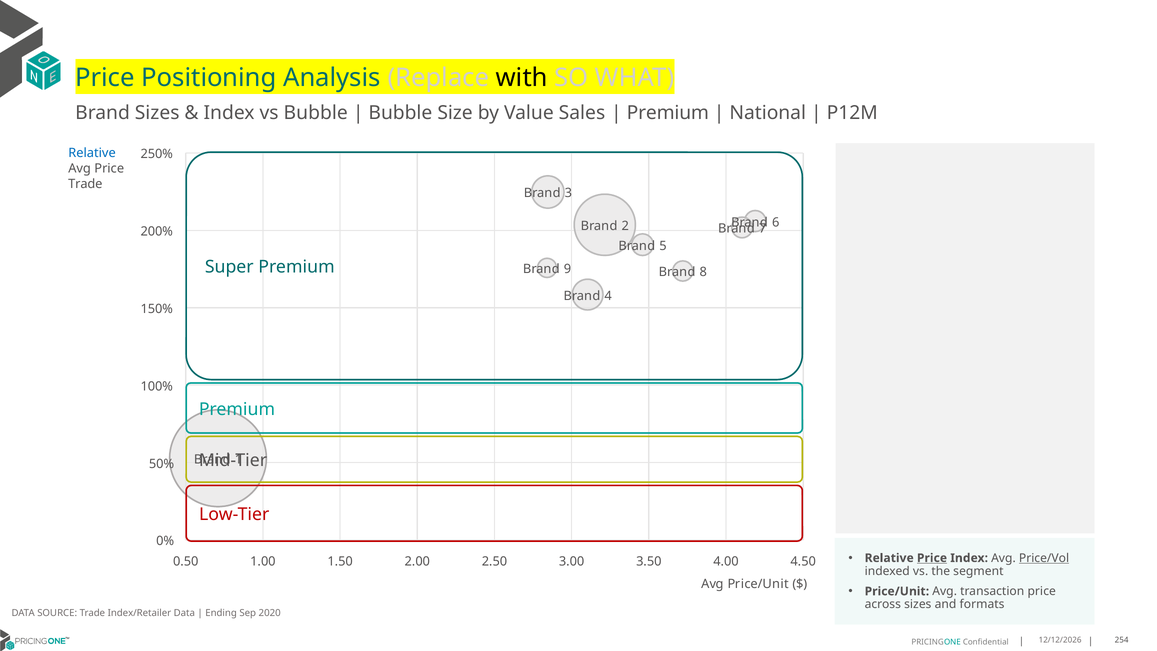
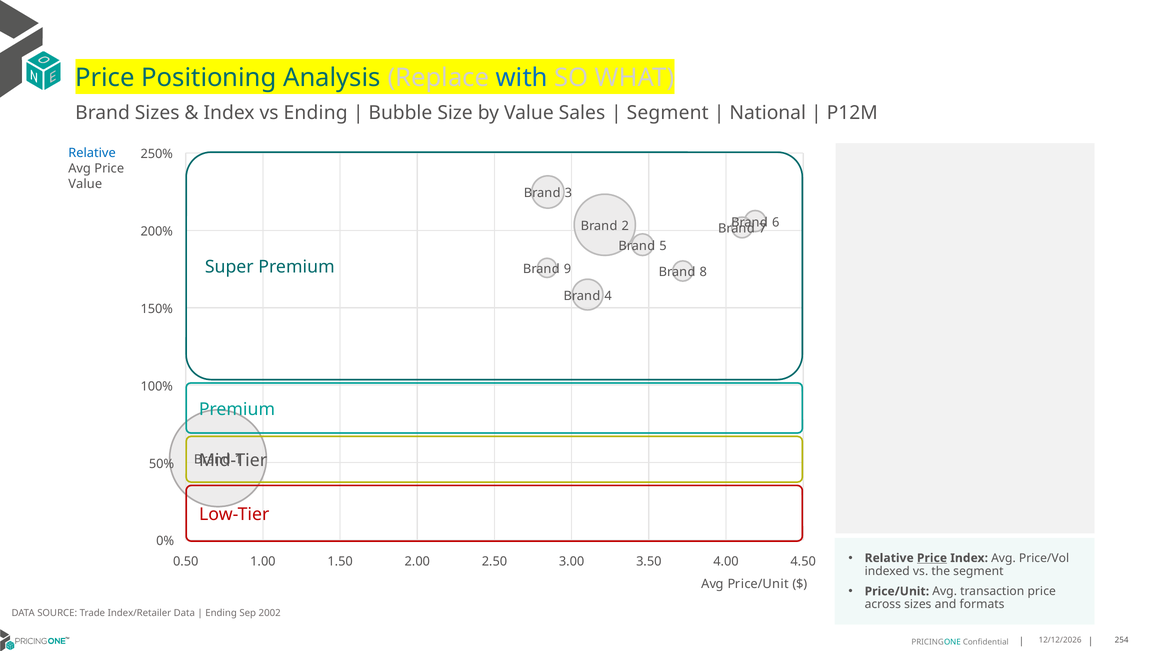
with colour: black -> blue (522, 78)
vs Bubble: Bubble -> Ending (316, 113)
Premium: Premium -> Segment (668, 113)
Trade: Trade -> Value (85, 184)
Price/Vol underline: present -> none (1044, 558)
2020: 2020 -> 2002 (270, 613)
